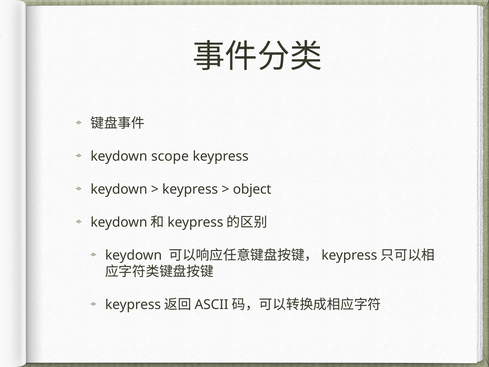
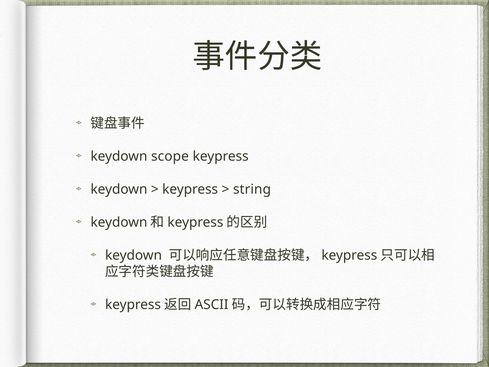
object: object -> string (252, 189)
